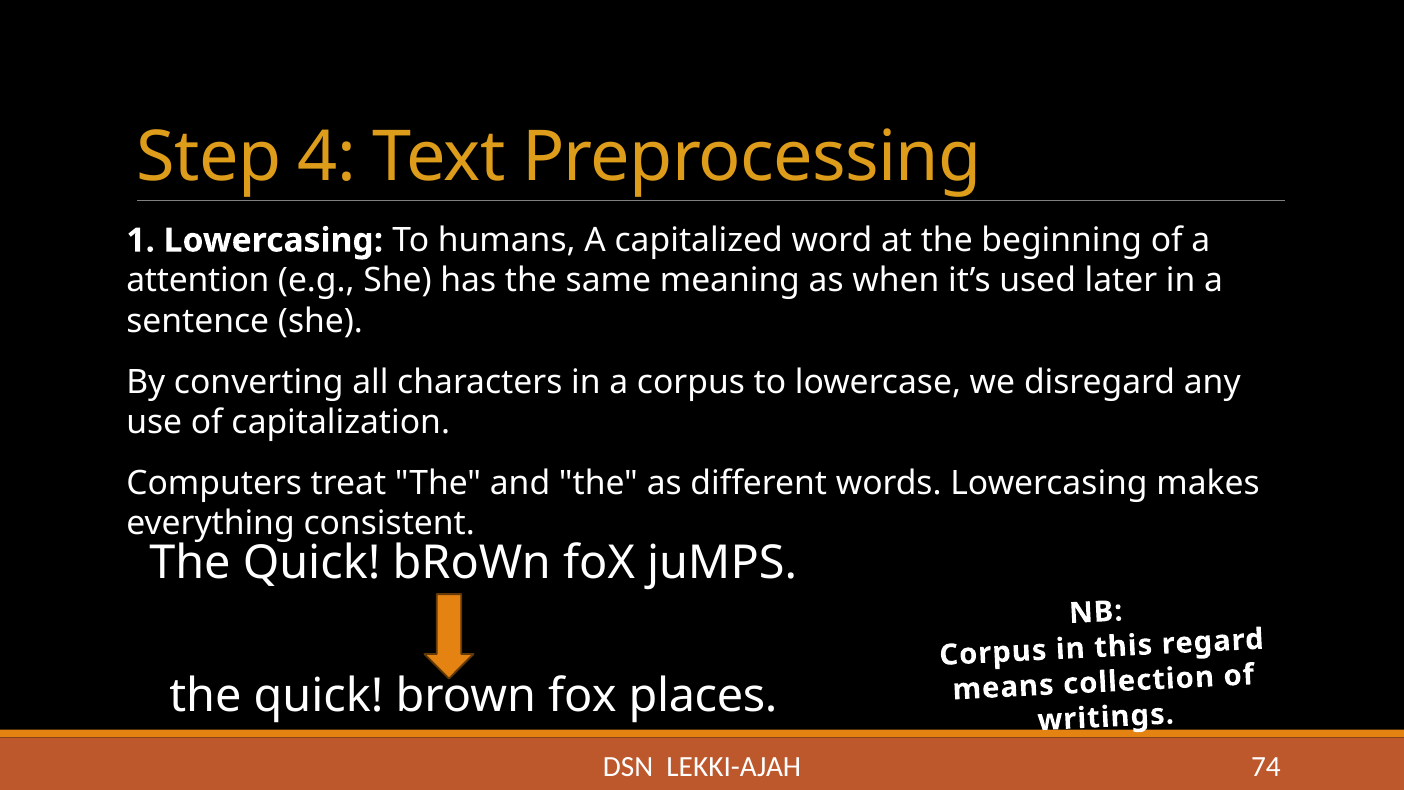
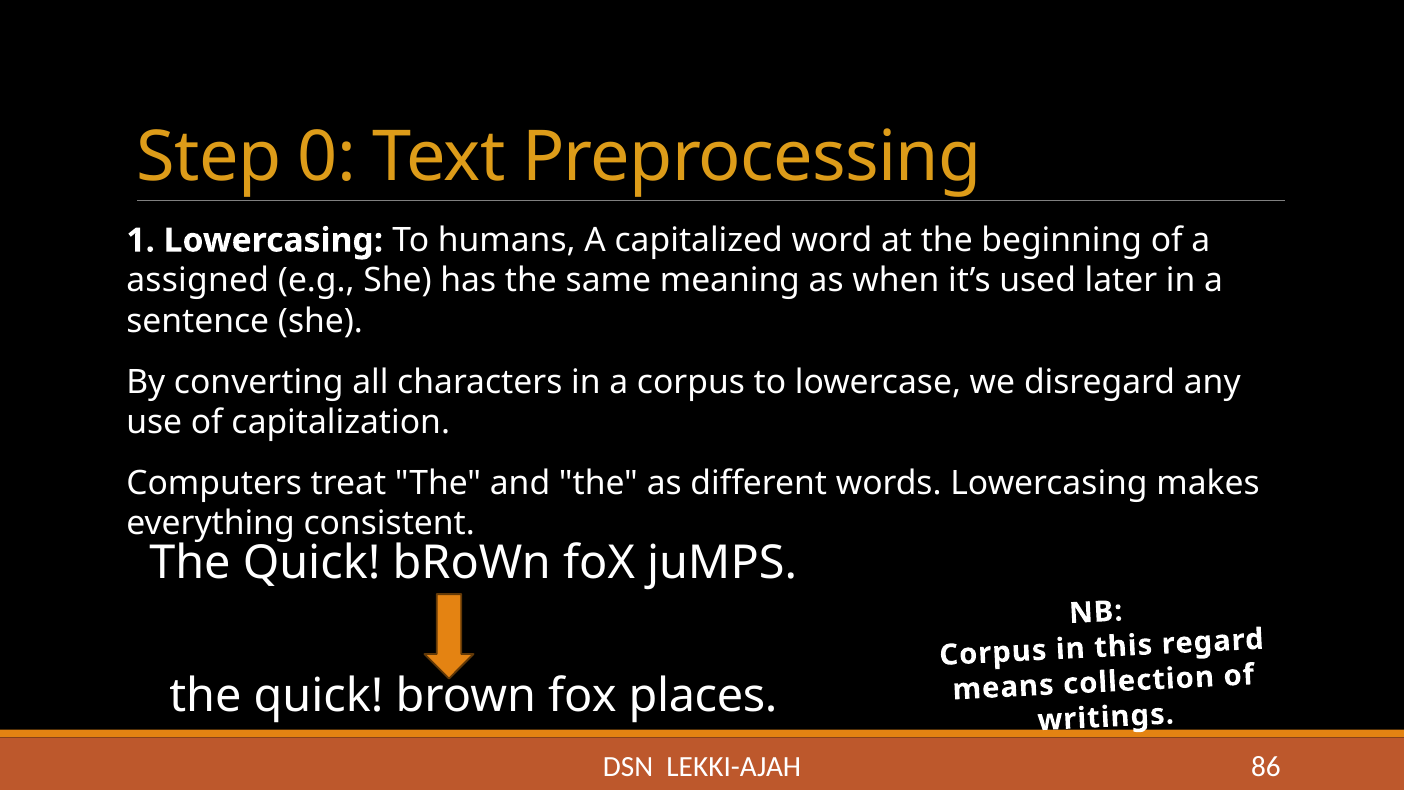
4: 4 -> 0 (327, 157)
attention: attention -> assigned (198, 281)
74: 74 -> 86 (1266, 767)
